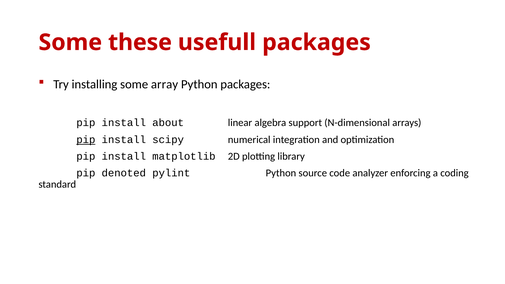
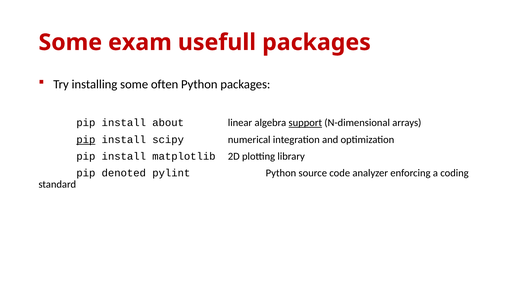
these: these -> exam (140, 42)
array: array -> often (165, 84)
support underline: none -> present (305, 123)
